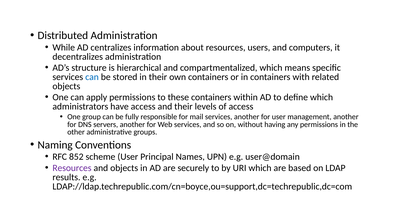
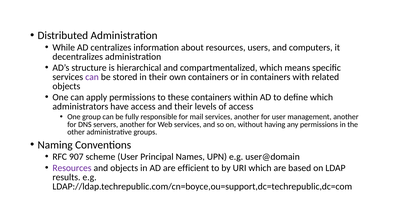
can colour: blue -> purple (92, 77)
852: 852 -> 907 (76, 157)
securely: securely -> efficient (193, 168)
